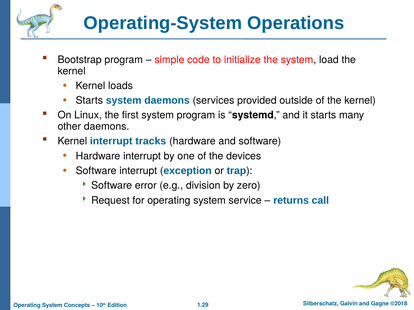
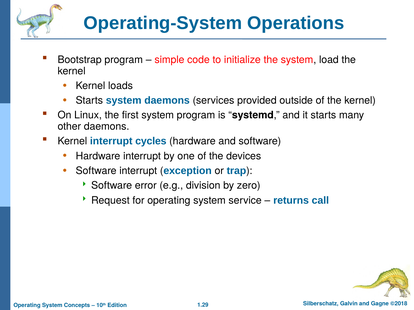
tracks: tracks -> cycles (151, 141)
